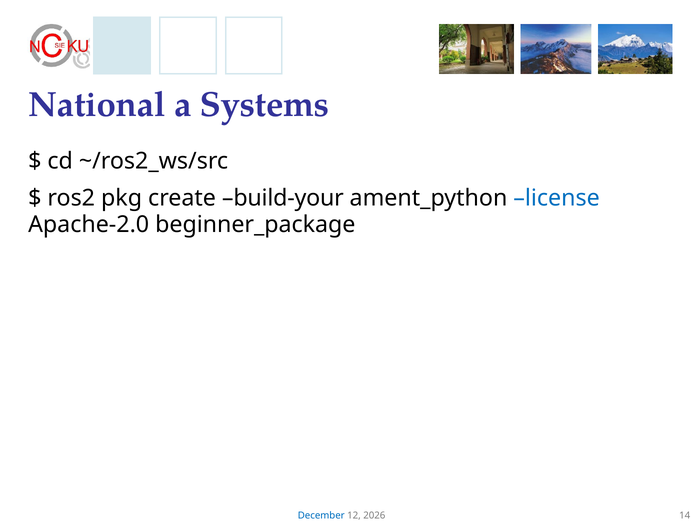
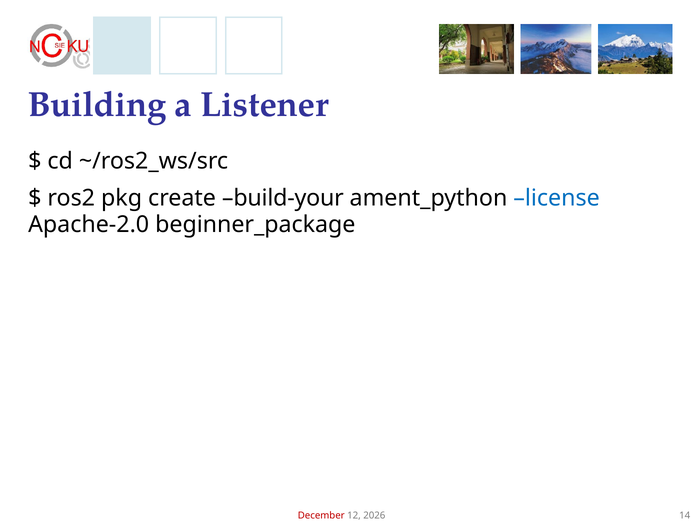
National: National -> Building (97, 105)
Systems: Systems -> Listener (265, 105)
December colour: blue -> red (321, 515)
